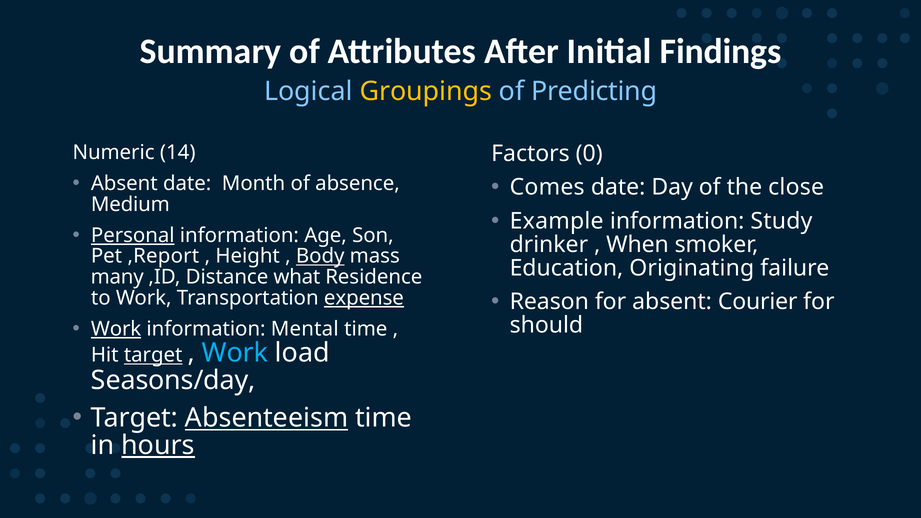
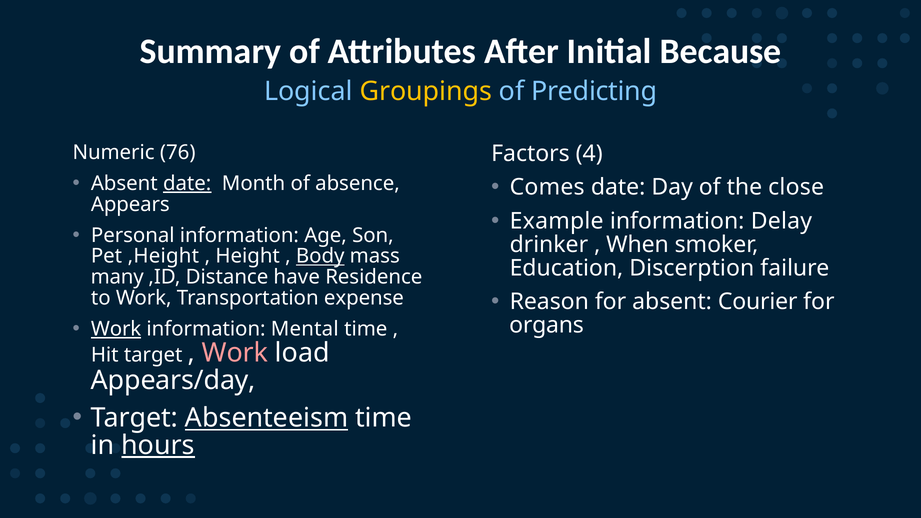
Findings: Findings -> Because (721, 51)
14: 14 -> 76 (178, 152)
0: 0 -> 4 (589, 154)
date underline: none -> present (187, 184)
Medium: Medium -> Appears (130, 204)
Study: Study -> Delay (781, 221)
Personal underline: present -> none (133, 235)
,Report: ,Report -> ,Height (163, 256)
Originating: Originating -> Discerption (692, 268)
what: what -> have (297, 277)
expense underline: present -> none (364, 298)
should: should -> organs (546, 325)
target underline: present -> none (153, 355)
Work colour: light blue -> pink (235, 353)
Seasons/day: Seasons/day -> Appears/day (173, 380)
